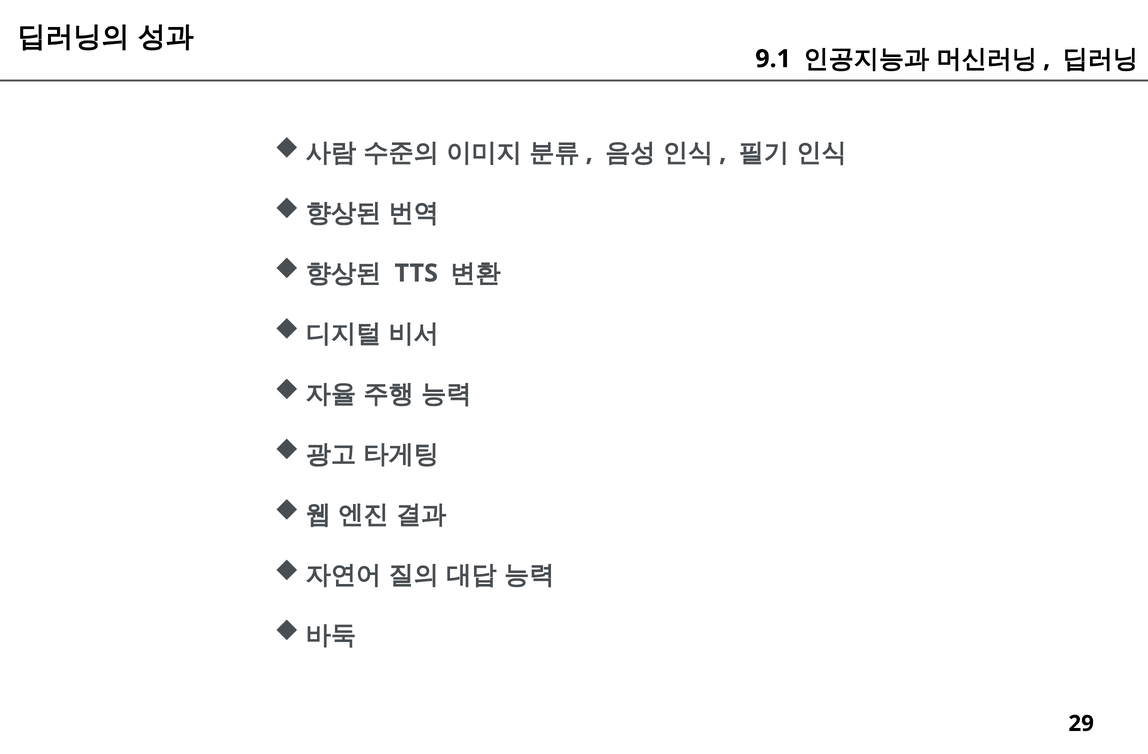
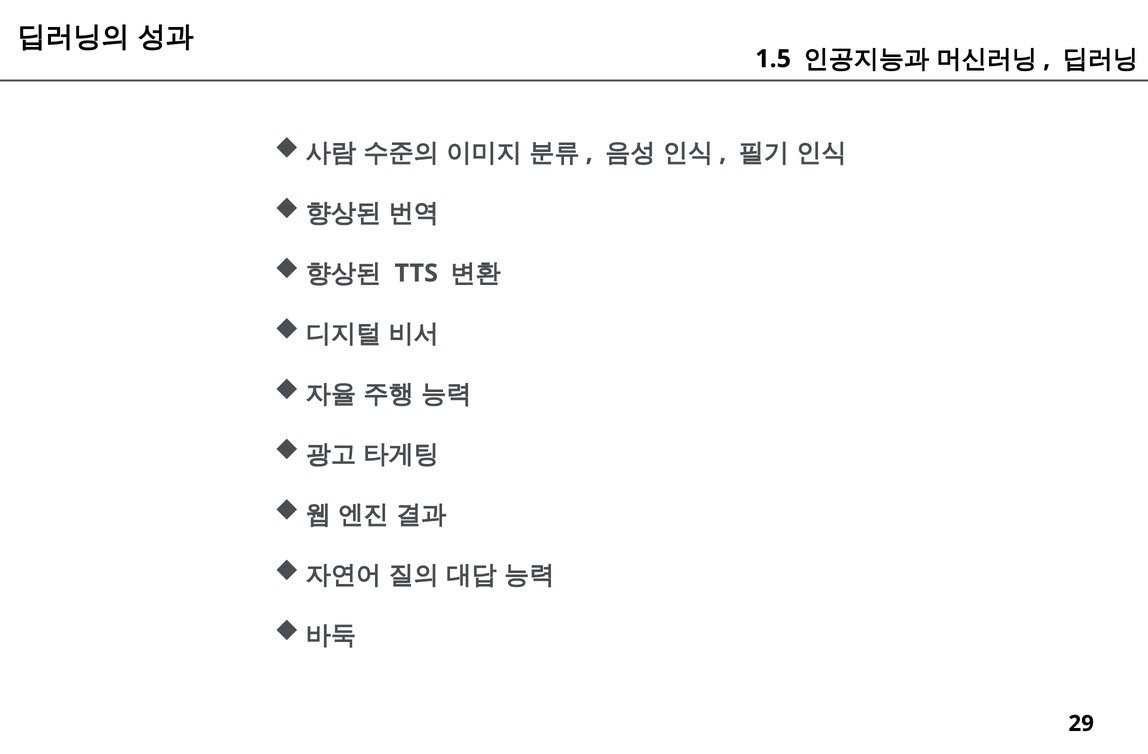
9.1: 9.1 -> 1.5 (773, 59)
